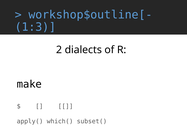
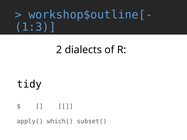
make: make -> tidy (29, 84)
